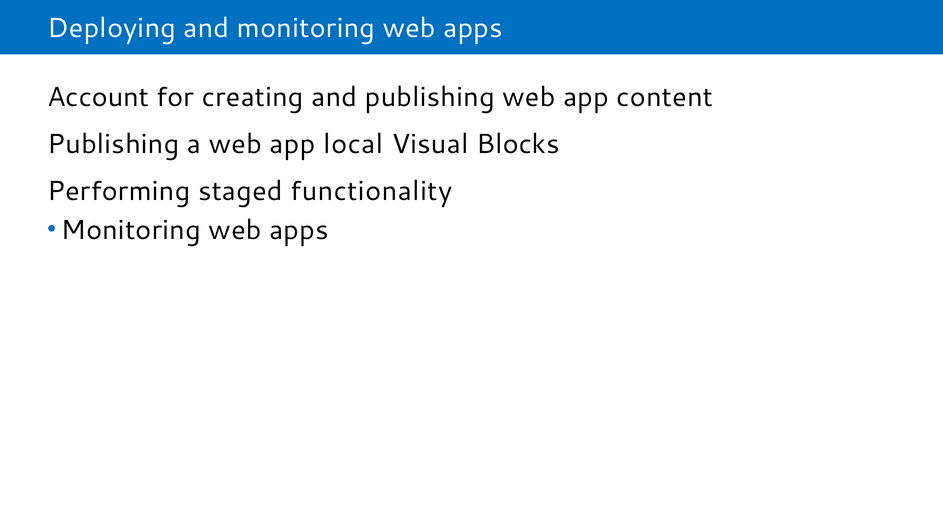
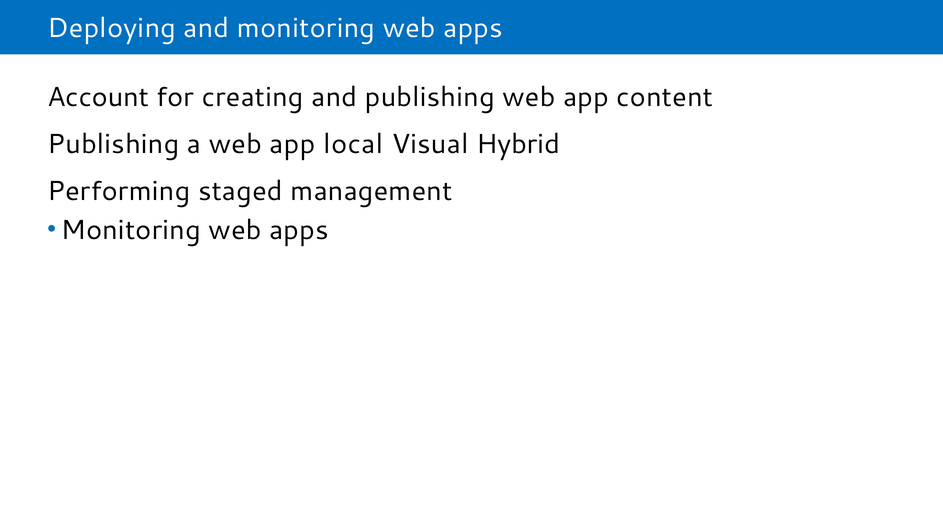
Blocks: Blocks -> Hybrid (518, 144)
functionality: functionality -> management (371, 191)
